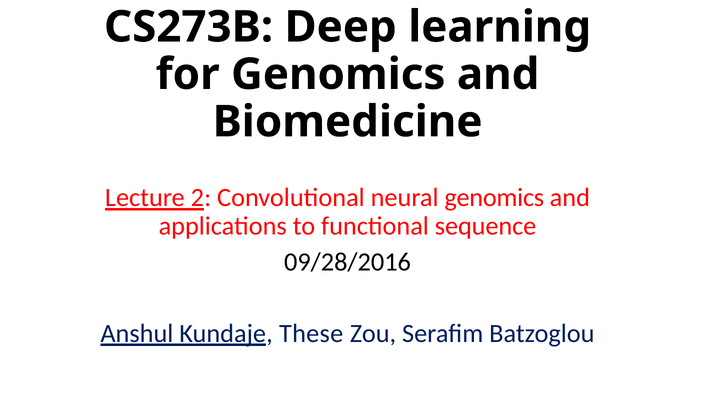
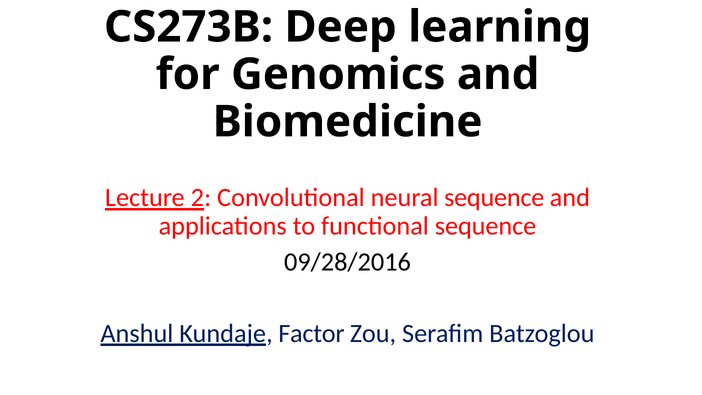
neural genomics: genomics -> sequence (494, 198)
These: These -> Factor (311, 333)
